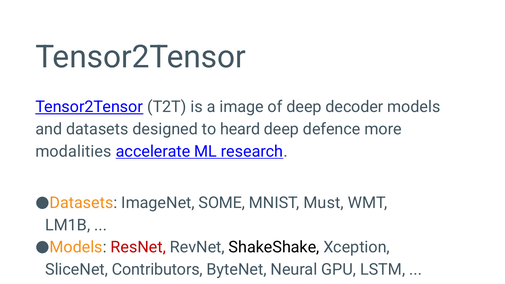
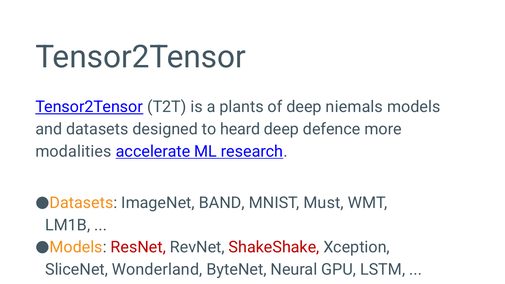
image: image -> plants (242, 107)
decoder: decoder -> niemals (354, 107)
SOME: SOME -> BAND (222, 203)
ShakeShake colour: black -> red (274, 247)
Contributors: Contributors -> Wonderland (157, 270)
